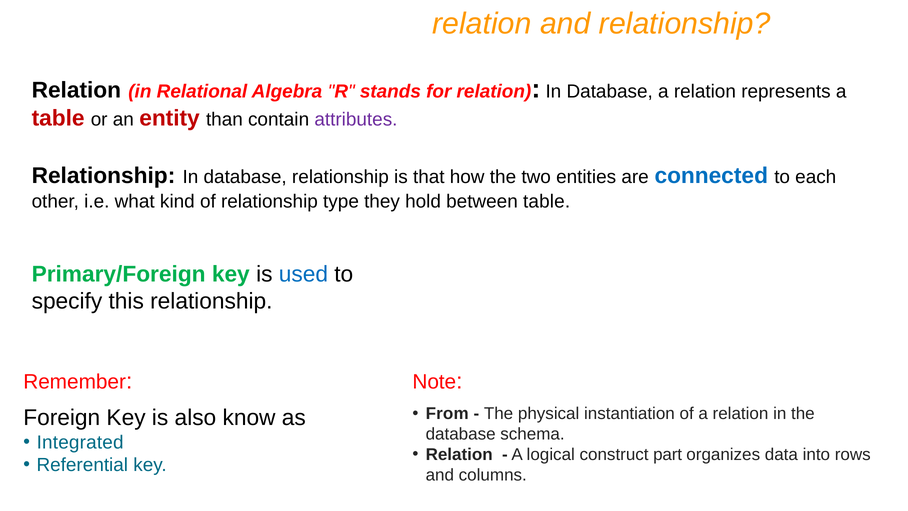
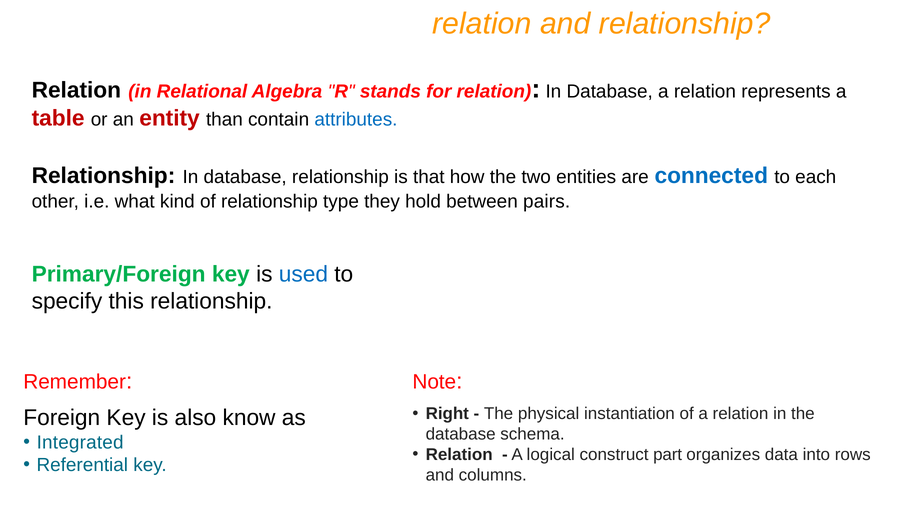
attributes colour: purple -> blue (356, 120)
between table: table -> pairs (547, 201)
From: From -> Right (447, 414)
